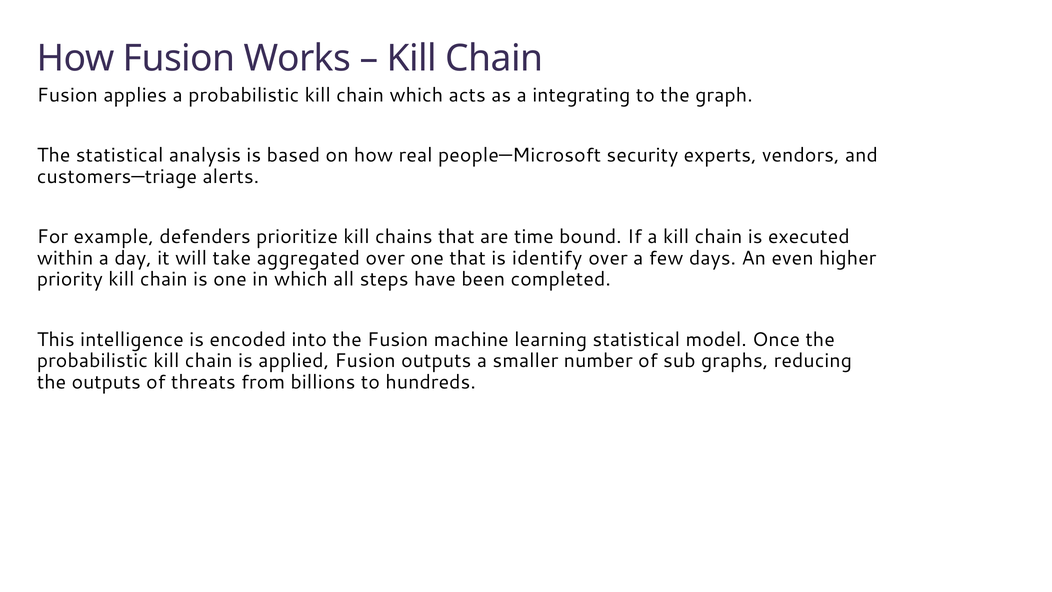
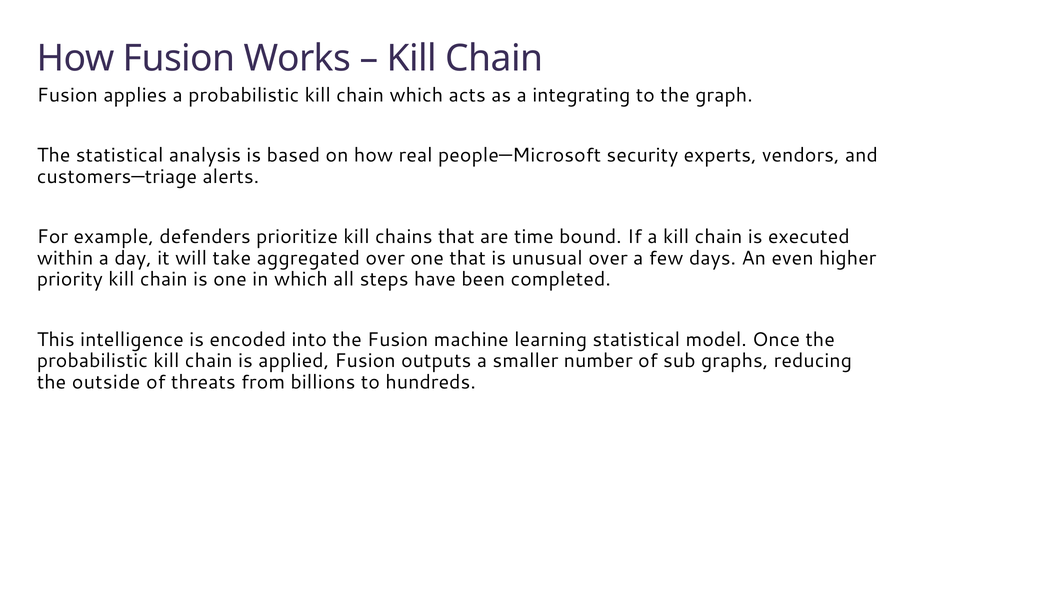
identify: identify -> unusual (547, 258)
the outputs: outputs -> outside (106, 382)
